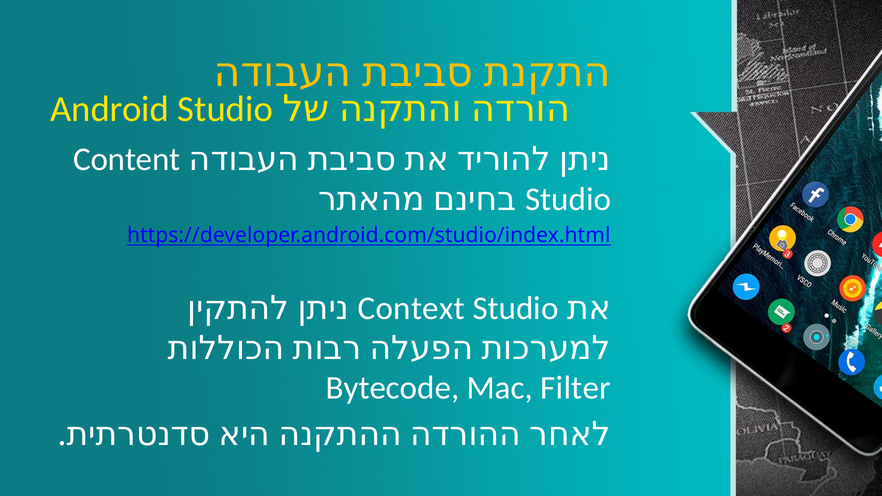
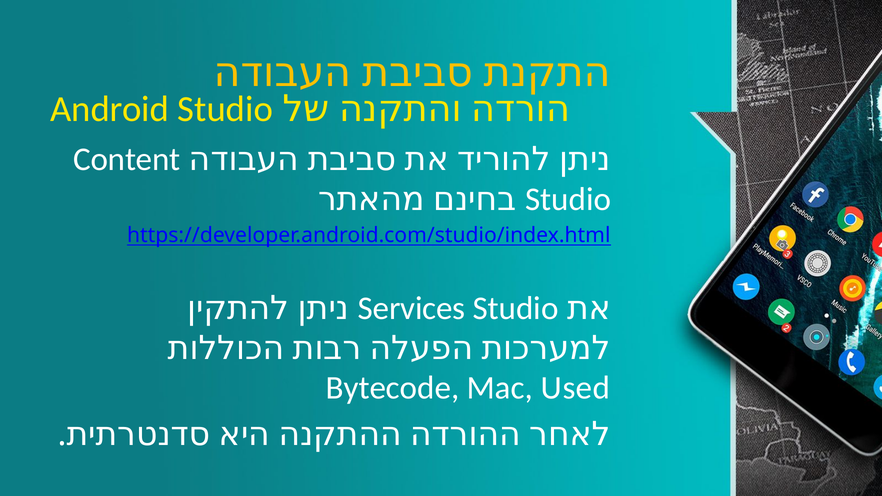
Context: Context -> Services (412, 309)
Filter: Filter -> Used (575, 388)
